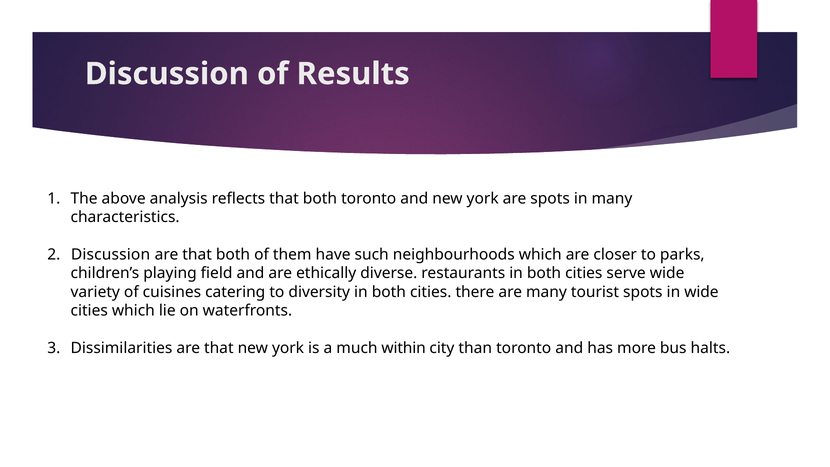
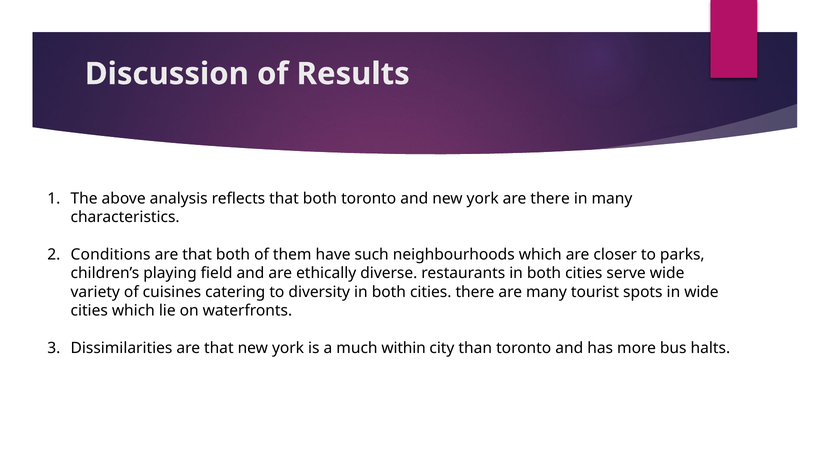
are spots: spots -> there (550, 198)
Discussion: Discussion -> Conditions (111, 255)
